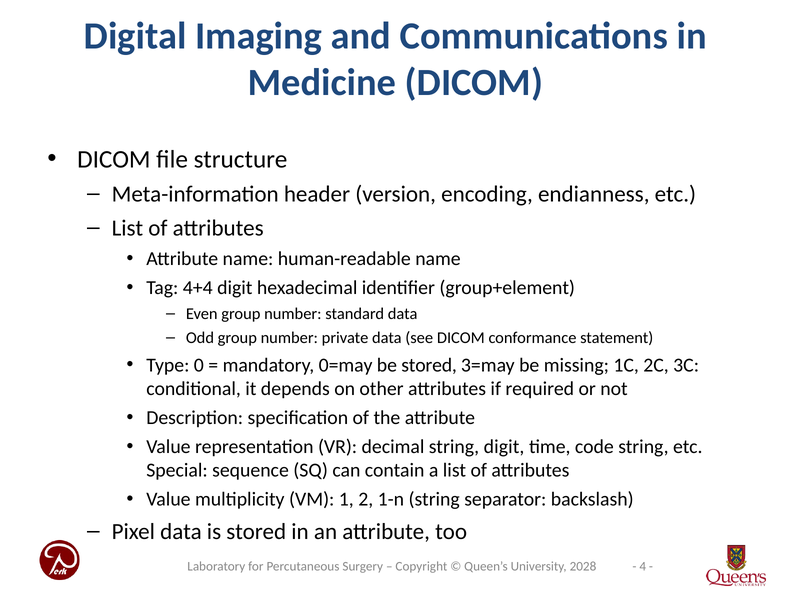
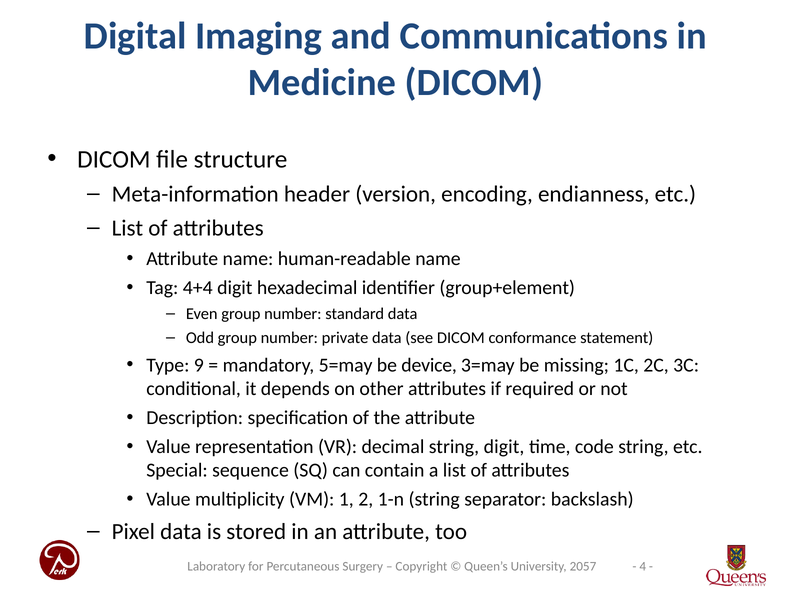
0: 0 -> 9 (199, 365)
0=may: 0=may -> 5=may (346, 365)
be stored: stored -> device (429, 365)
2028: 2028 -> 2057 (583, 567)
